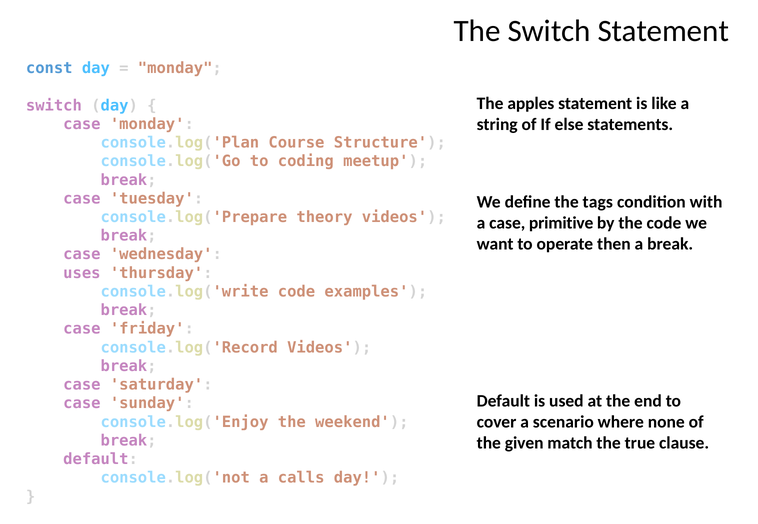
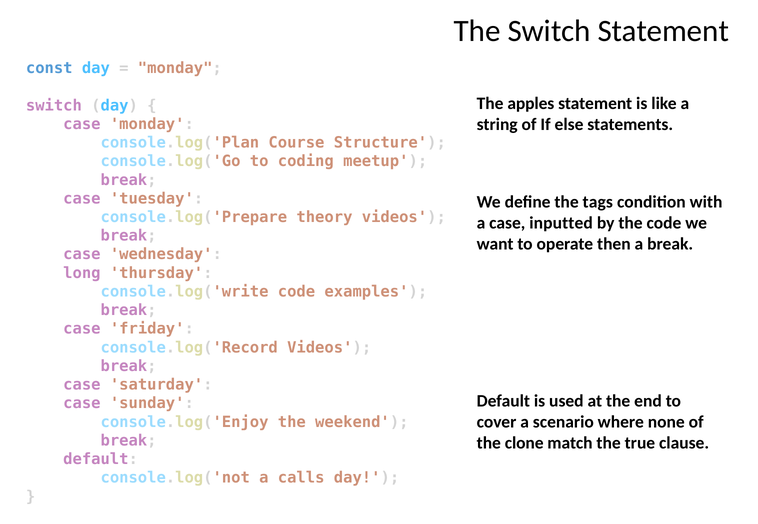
primitive: primitive -> inputted (561, 223)
uses: uses -> long (82, 273)
given: given -> clone (524, 444)
